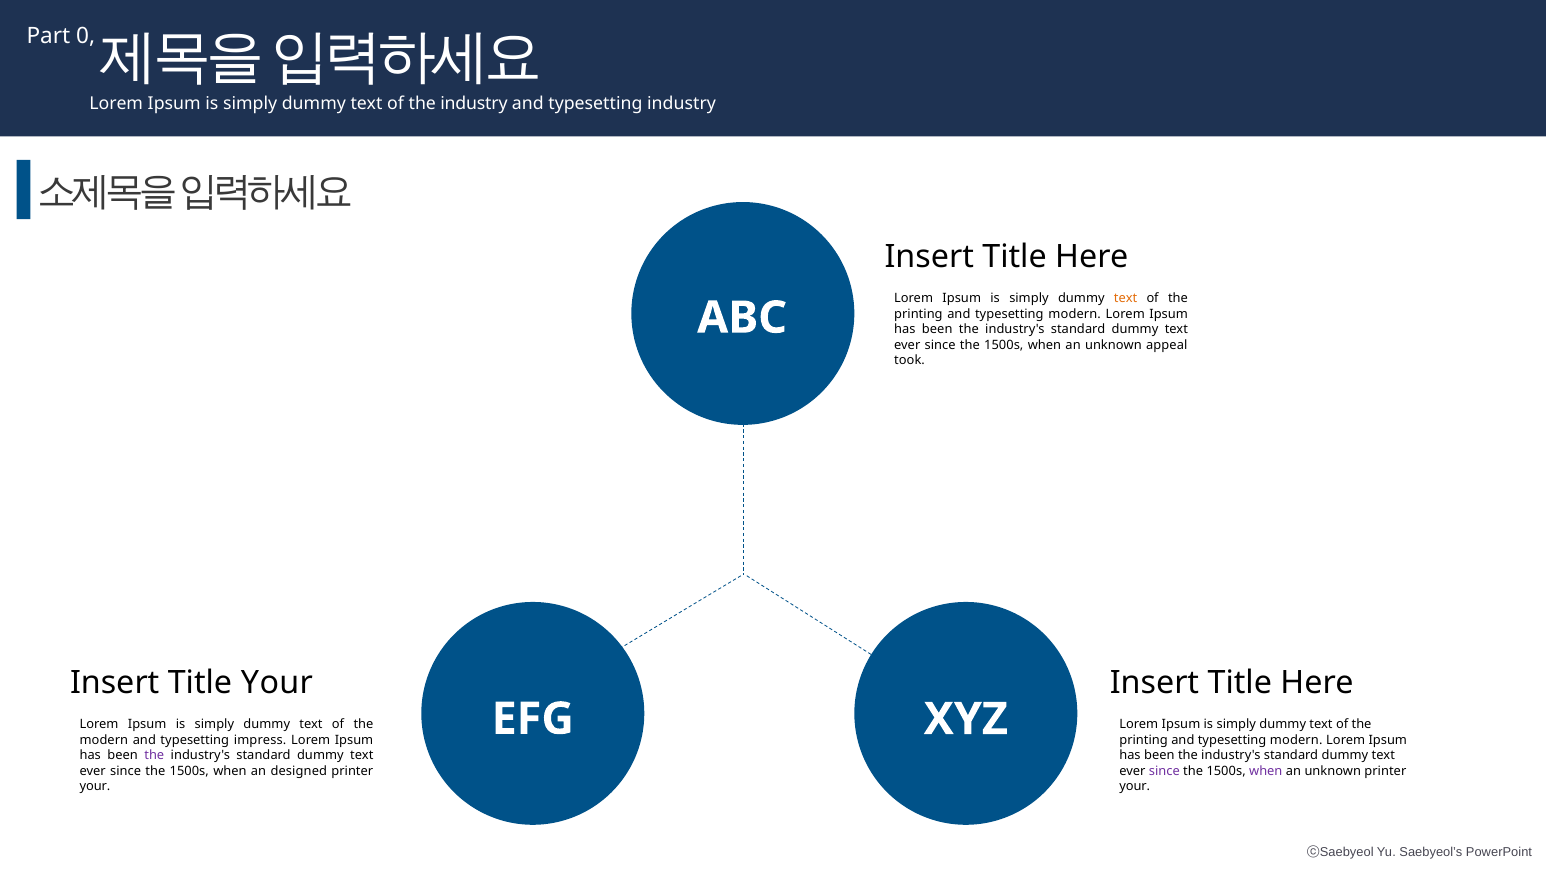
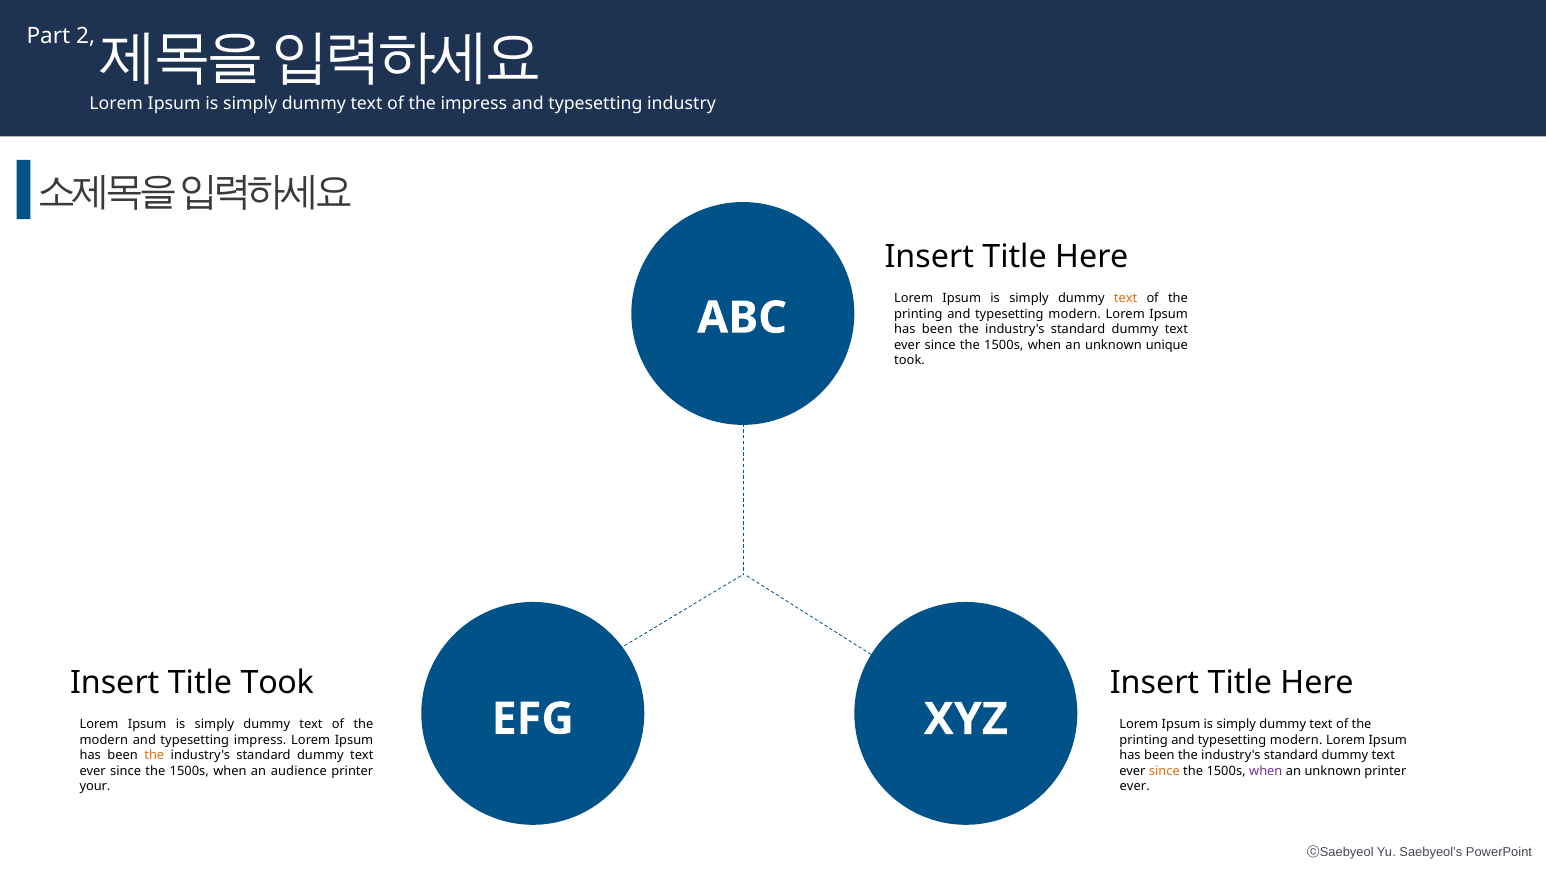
0: 0 -> 2 (86, 36)
the industry: industry -> impress (474, 103)
appeal: appeal -> unique (1167, 345)
Title Your: Your -> Took (277, 684)
the colour: purple -> orange (154, 756)
designed: designed -> audience (299, 771)
since colour: purple -> orange (1164, 771)
your: your -> ever (1135, 787)
